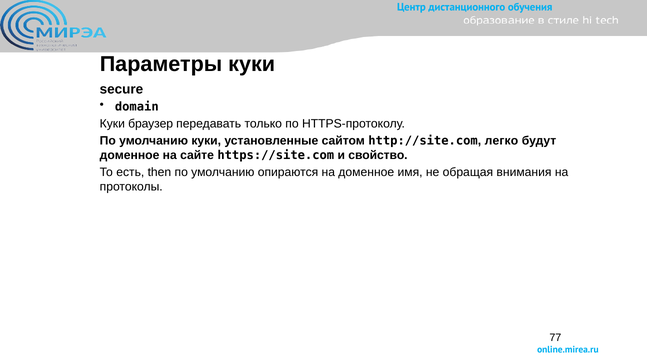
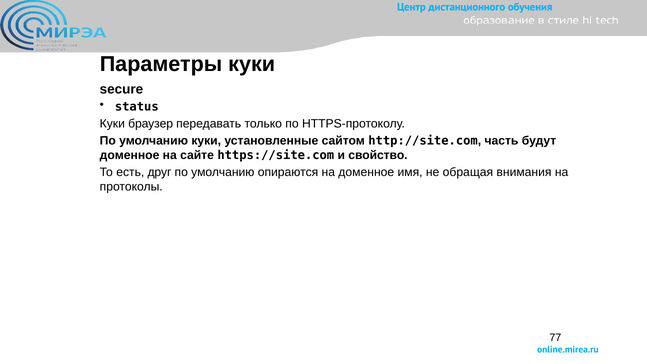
domain: domain -> status (137, 107)
легко: легко -> часть (501, 141)
then: then -> друг (159, 172)
